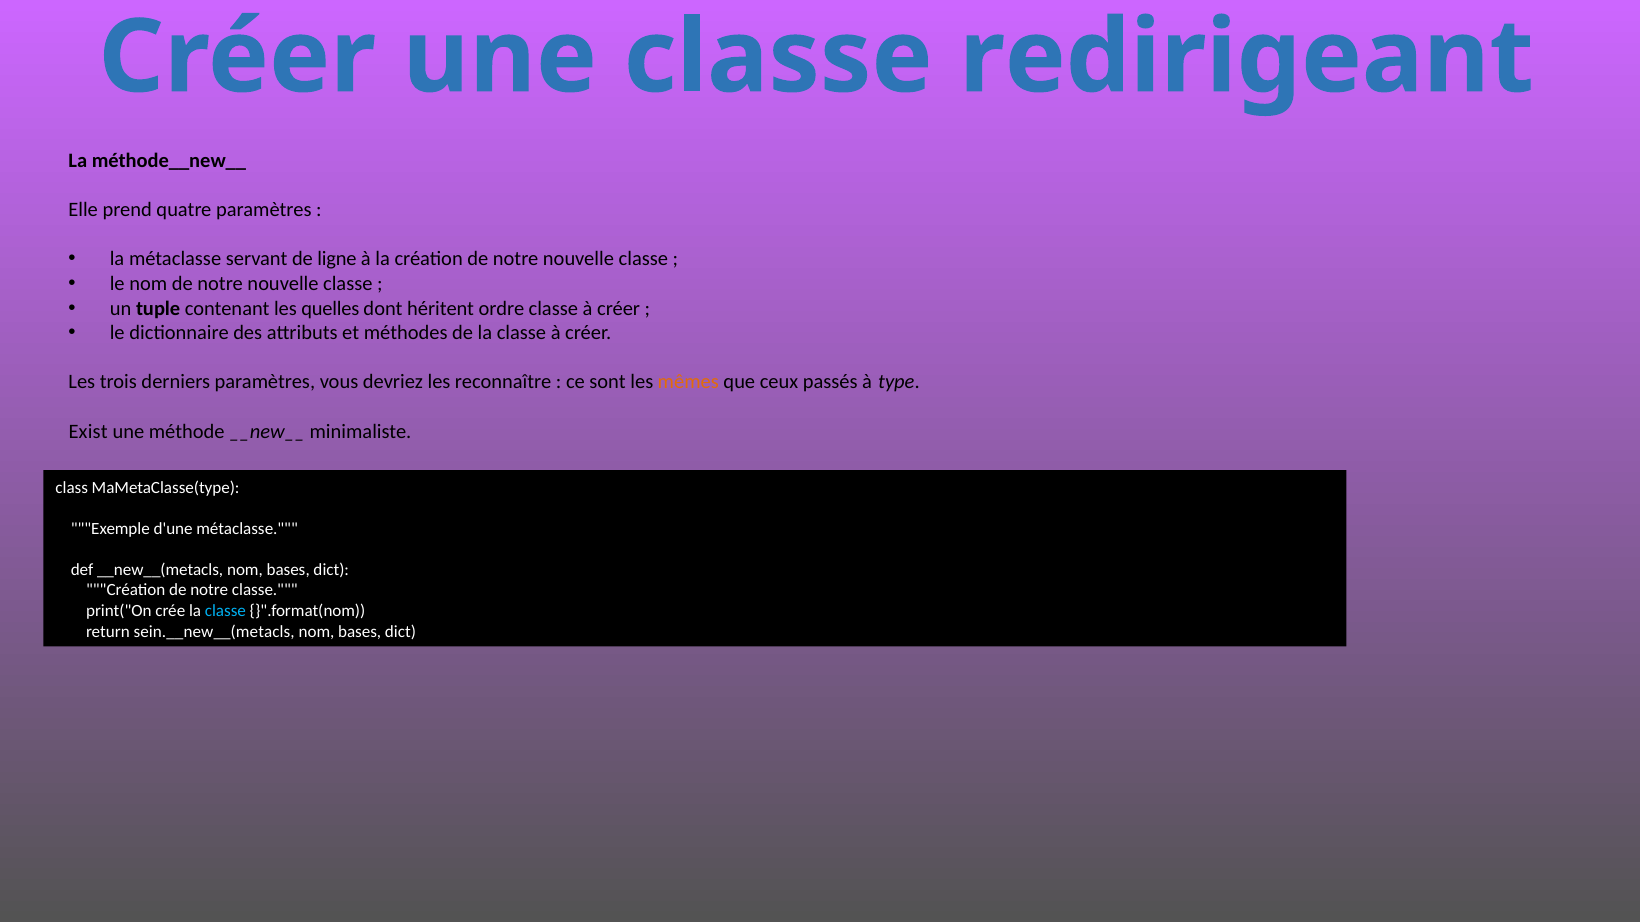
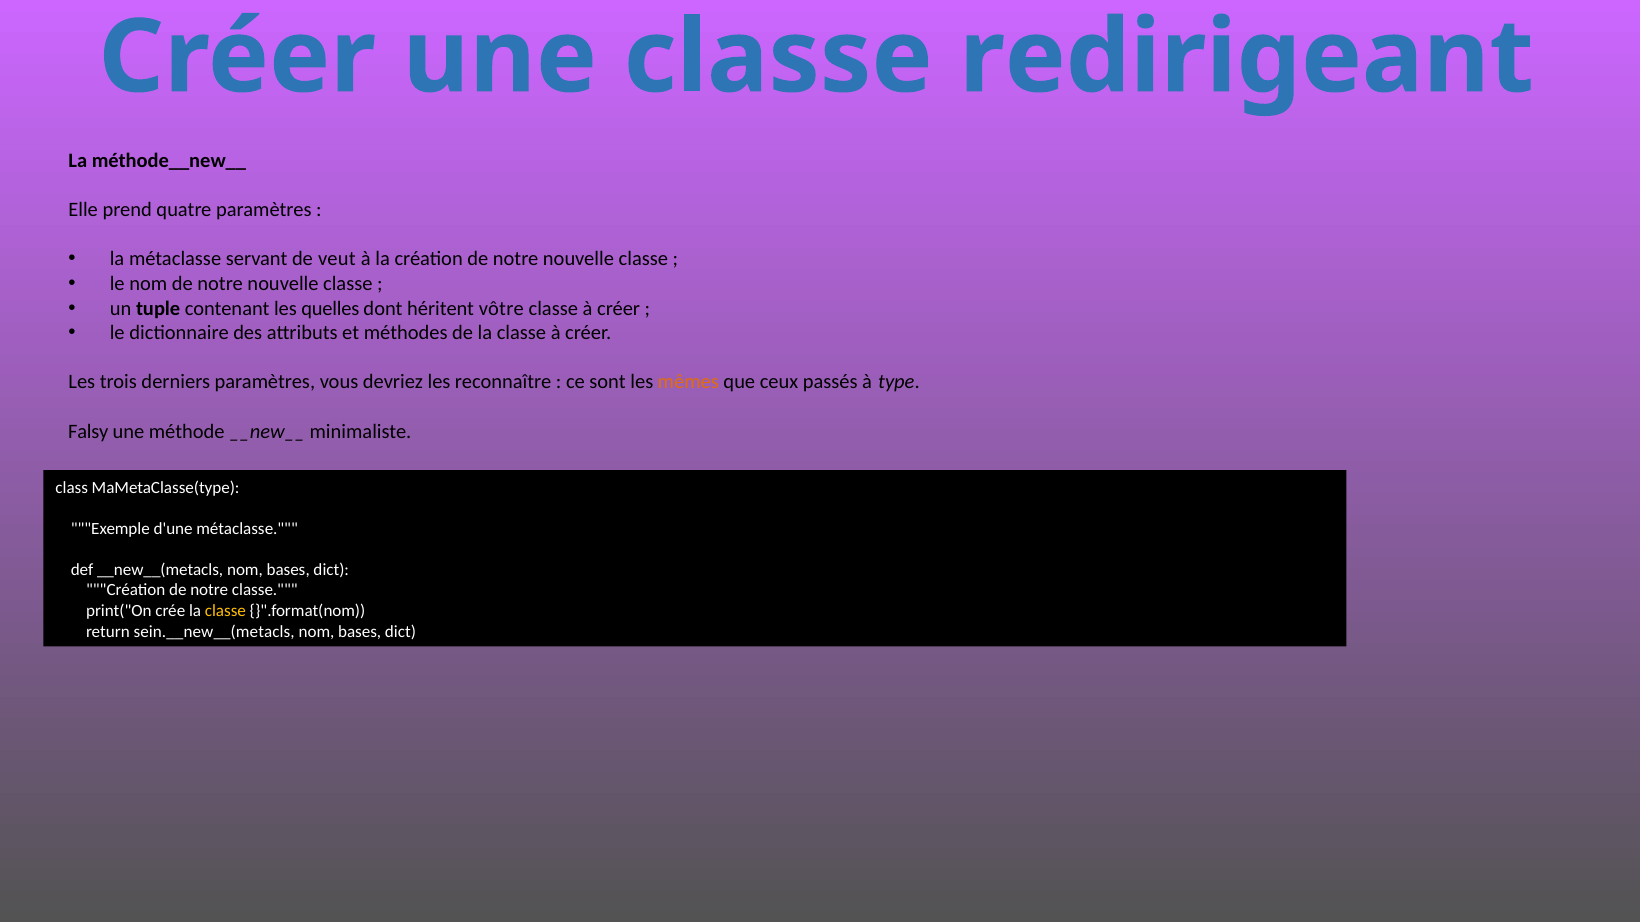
ligne: ligne -> veut (337, 259)
ordre: ordre -> vôtre (501, 309)
Exist: Exist -> Falsy (88, 432)
classe colour: light blue -> yellow (225, 611)
